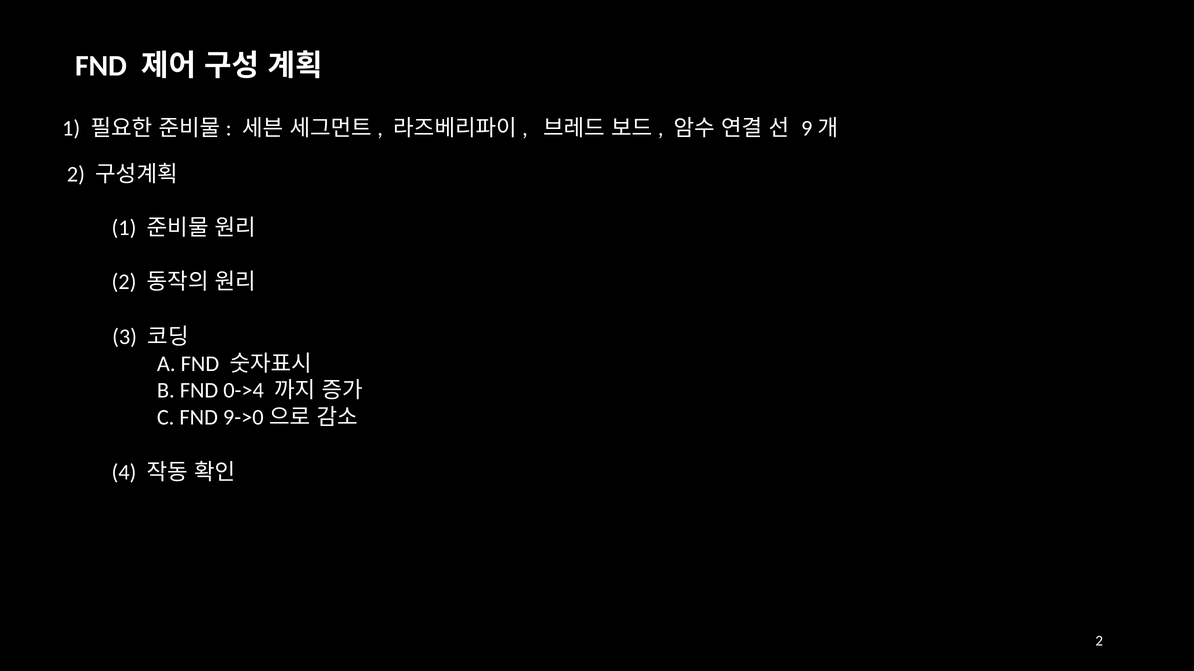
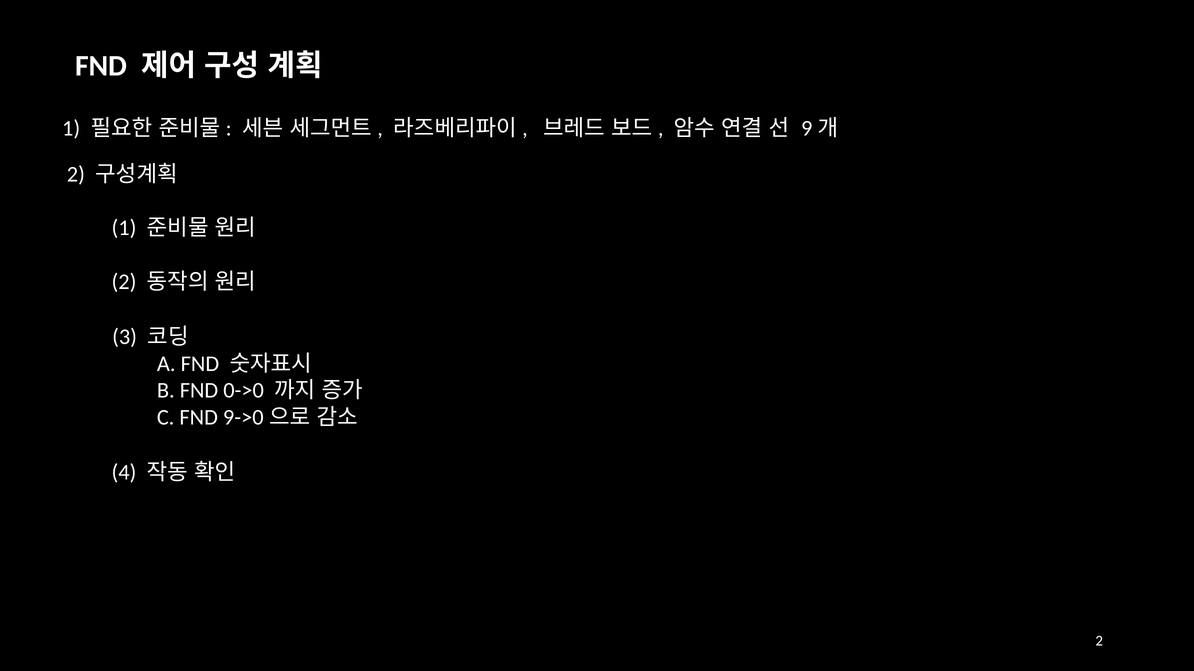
0->4: 0->4 -> 0->0 (244, 391)
